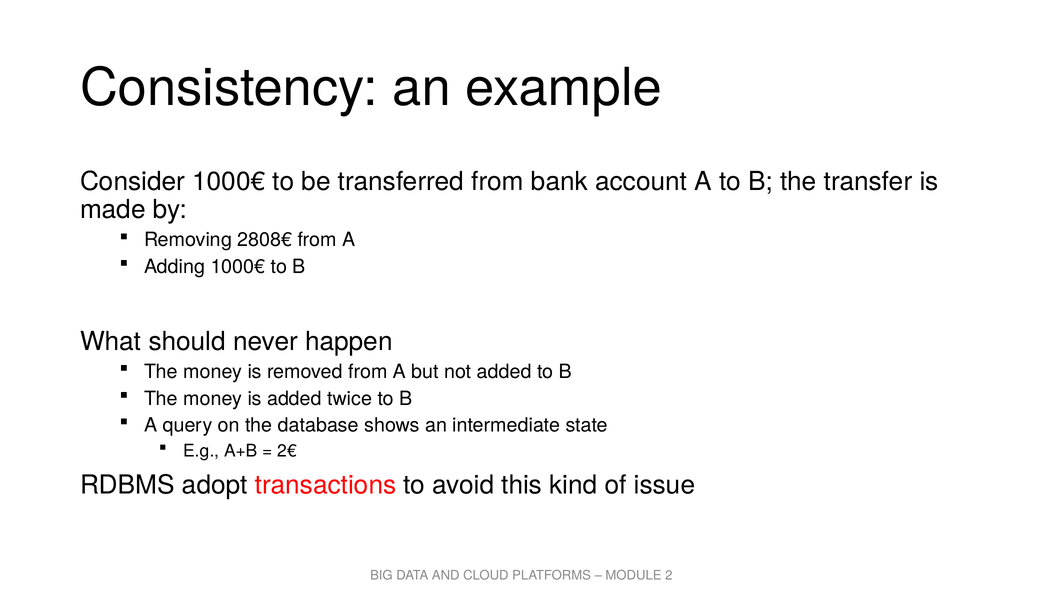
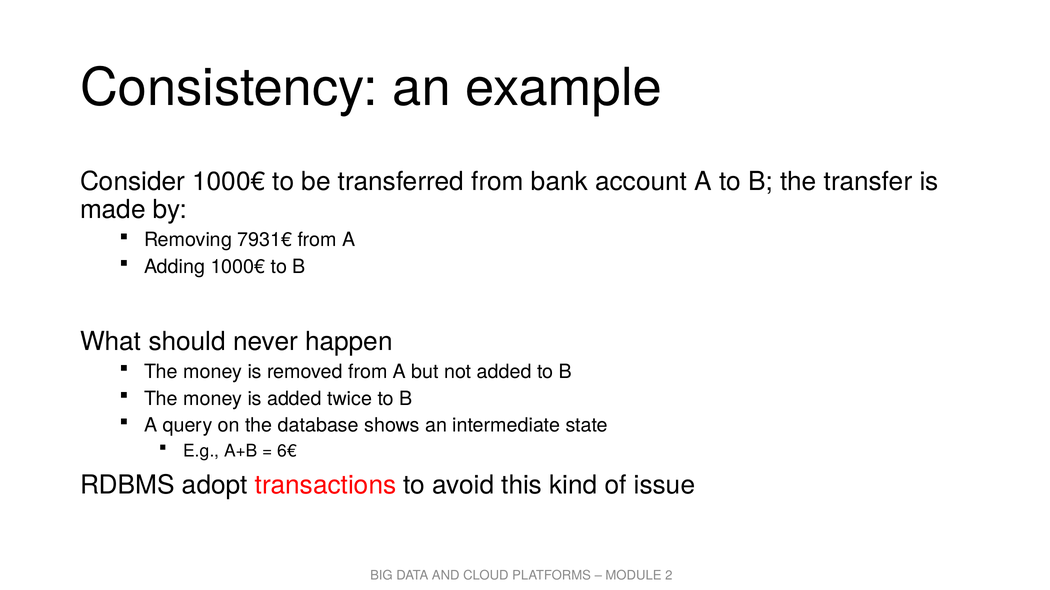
2808€: 2808€ -> 7931€ (265, 240)
2€: 2€ -> 6€ (287, 451)
